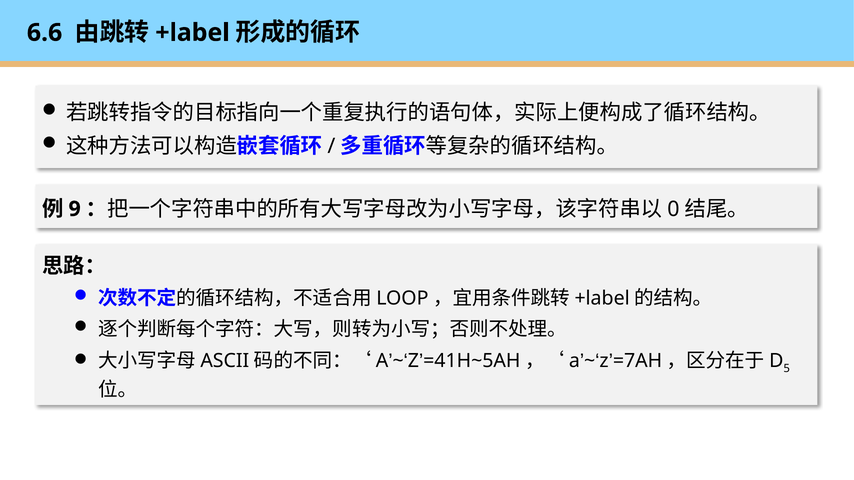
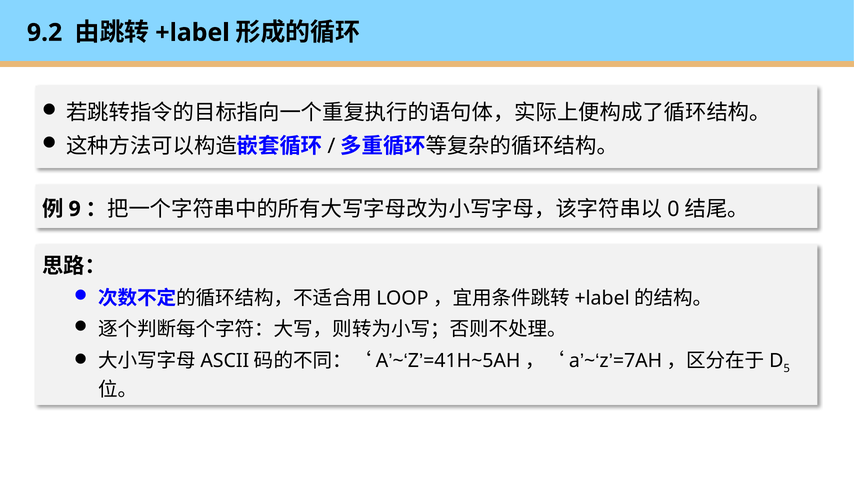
6.6: 6.6 -> 9.2 (45, 33)
